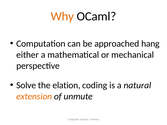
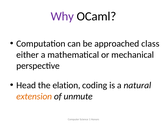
Why colour: orange -> purple (62, 16)
hang: hang -> class (150, 44)
Solve: Solve -> Head (26, 85)
